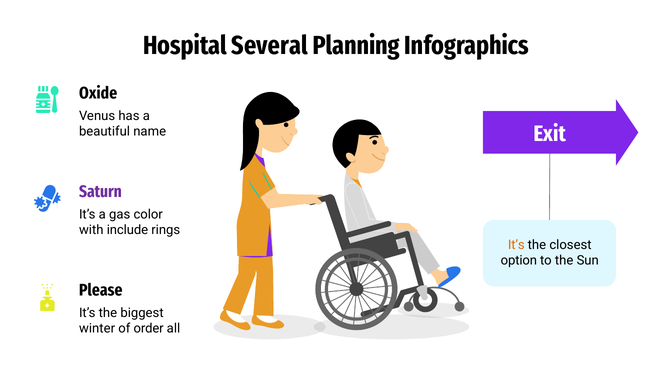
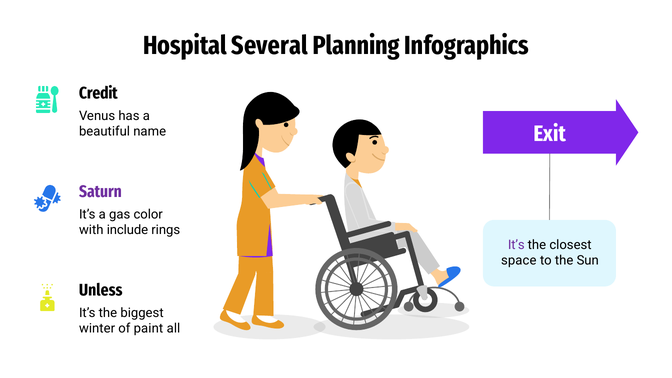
Oxide: Oxide -> Credit (98, 93)
It’s colour: orange -> purple (516, 245)
option: option -> space (519, 261)
Please: Please -> Unless (101, 290)
order: order -> paint (148, 329)
